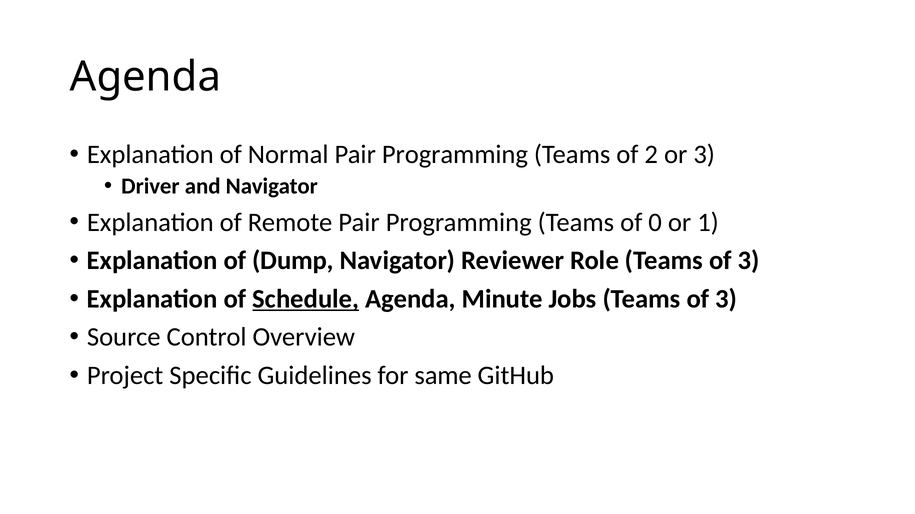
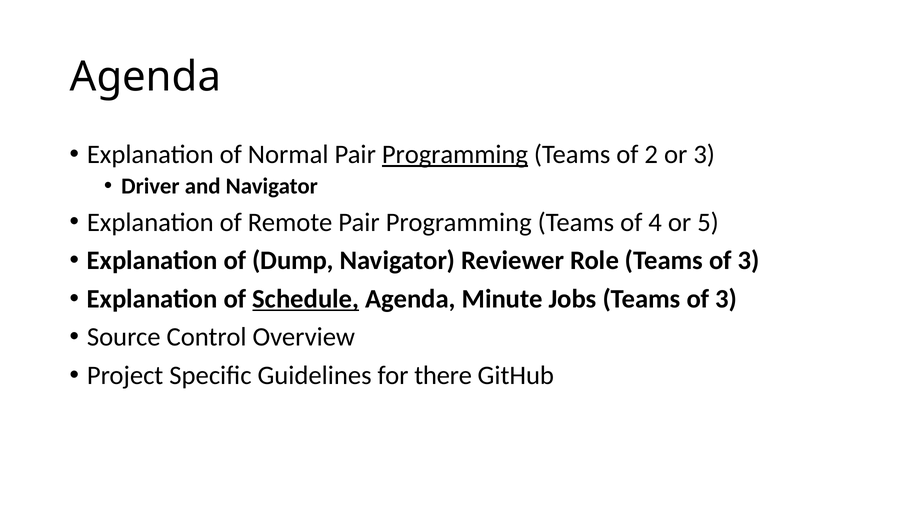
Programming underline: none -> present (455, 155)
0: 0 -> 4 (655, 223)
1: 1 -> 5 (708, 223)
same: same -> there (443, 376)
